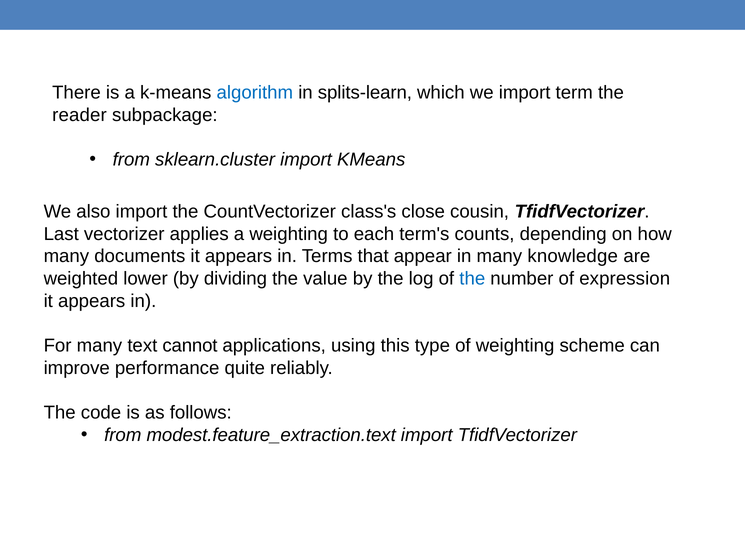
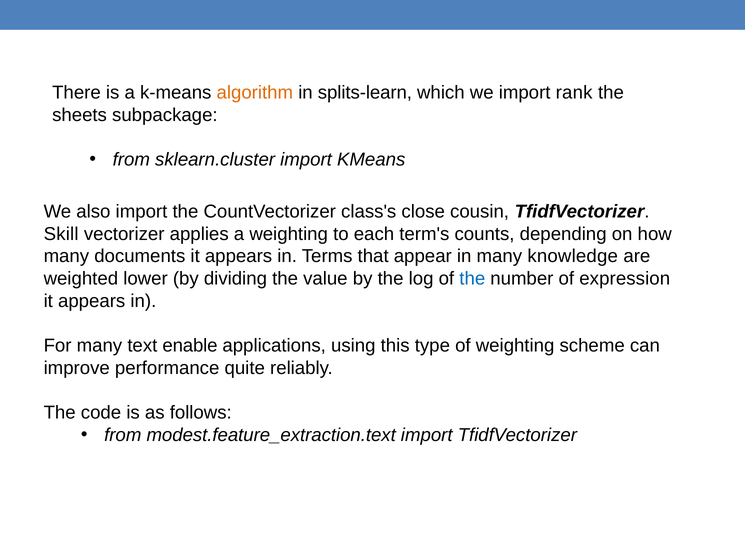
algorithm colour: blue -> orange (255, 93)
term: term -> rank (574, 93)
reader: reader -> sheets (80, 115)
Last: Last -> Skill (61, 234)
cannot: cannot -> enable (190, 346)
